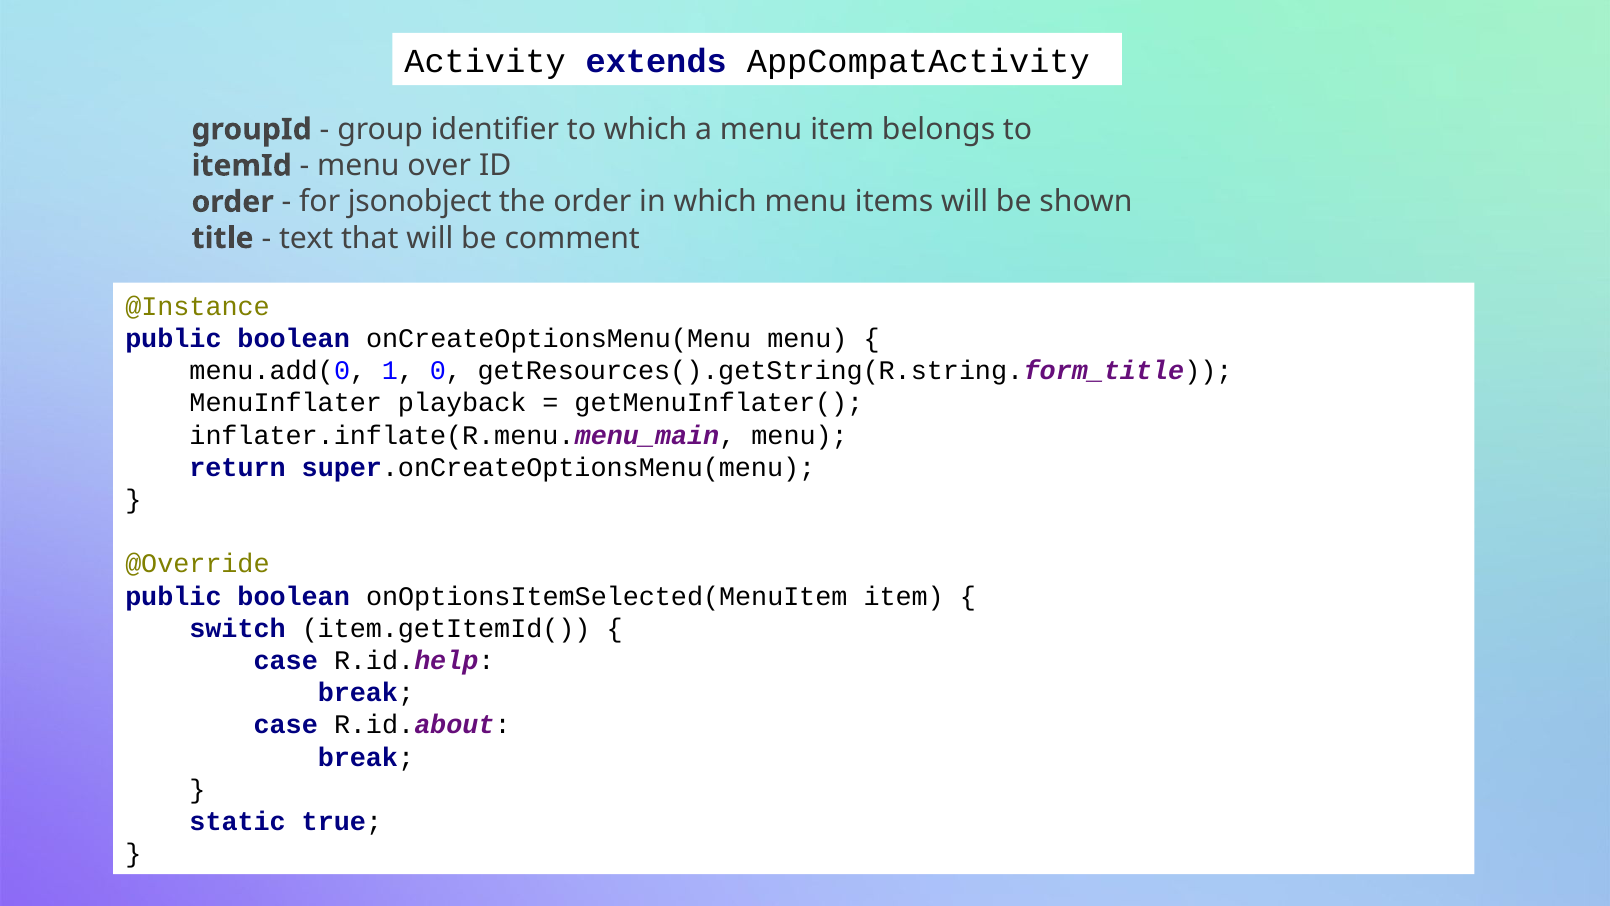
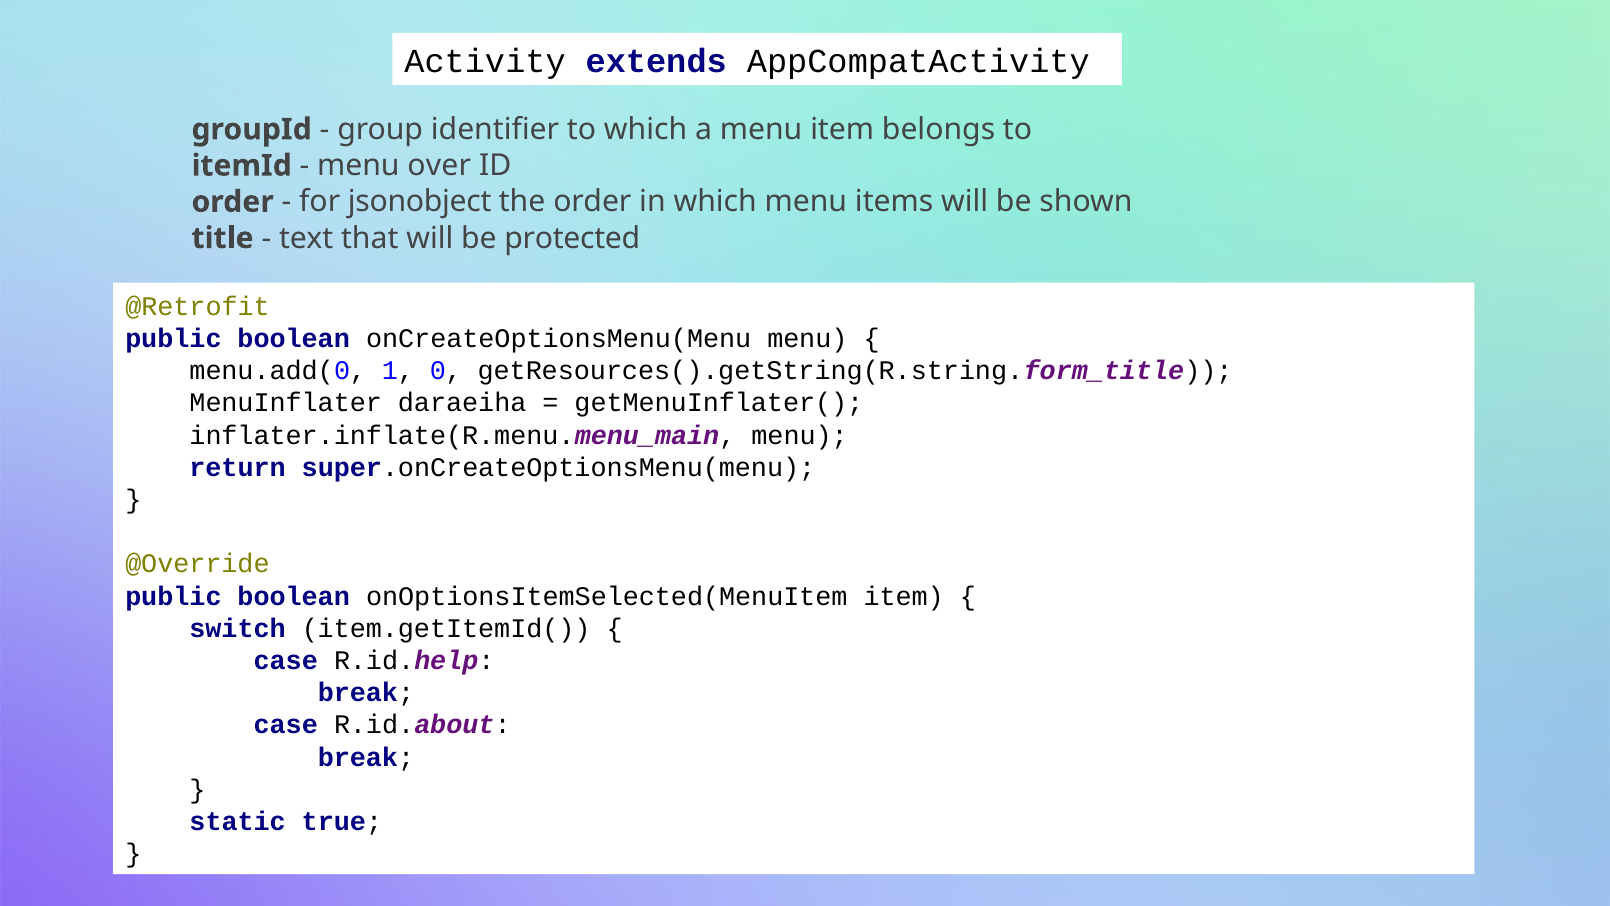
comment: comment -> protected (572, 238)
@Instance: @Instance -> @Retrofit (198, 306)
playback: playback -> daraeiha (462, 403)
